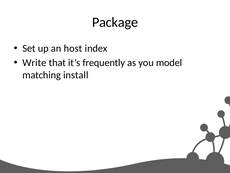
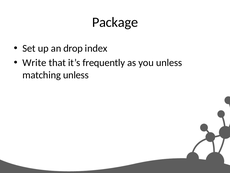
host: host -> drop (73, 48)
you model: model -> unless (169, 63)
matching install: install -> unless (76, 75)
